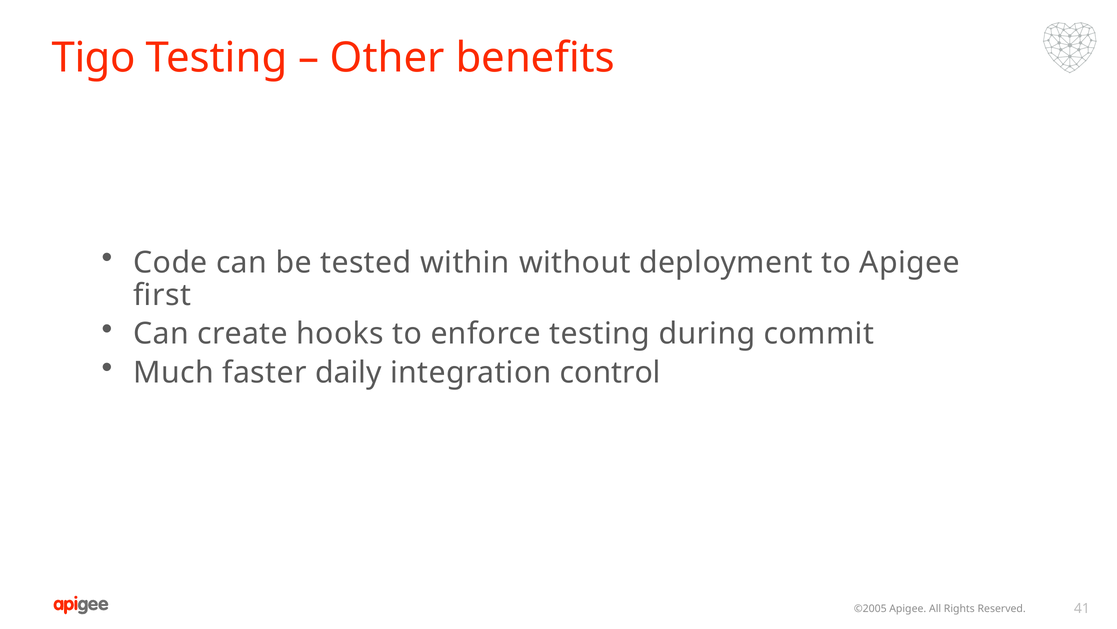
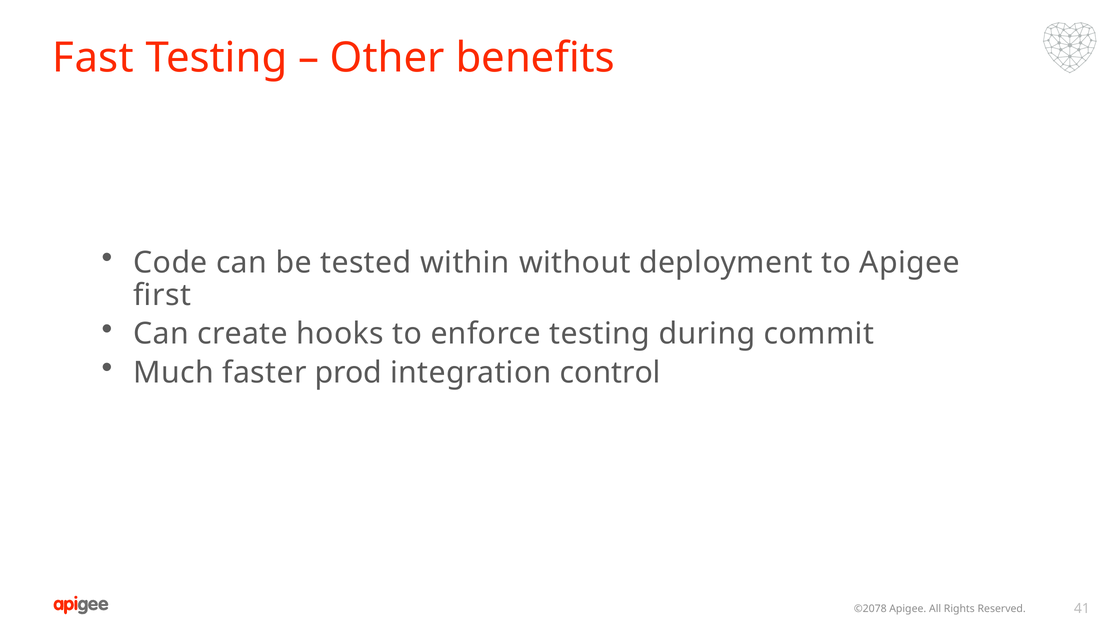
Tigo: Tigo -> Fast (93, 58)
daily: daily -> prod (348, 373)
©2005: ©2005 -> ©2078 (870, 609)
